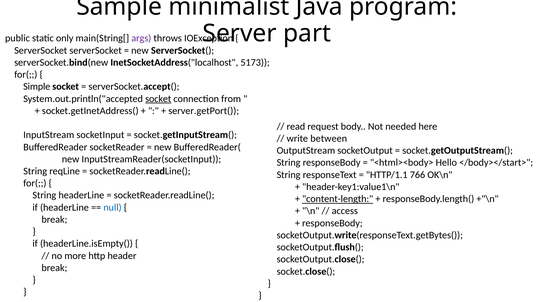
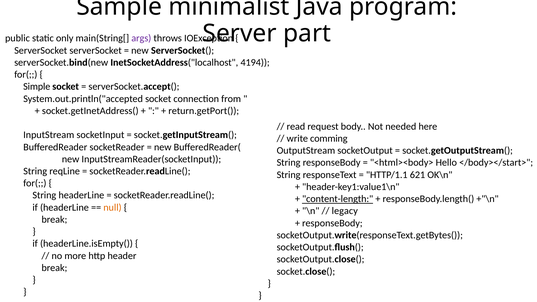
5173: 5173 -> 4194 (255, 62)
socket underline: present -> none (158, 99)
server.getPort(: server.getPort( -> return.getPort( (204, 111)
between: between -> comming (329, 139)
766: 766 -> 621 (417, 175)
null colour: blue -> orange (112, 207)
access: access -> legacy (345, 211)
